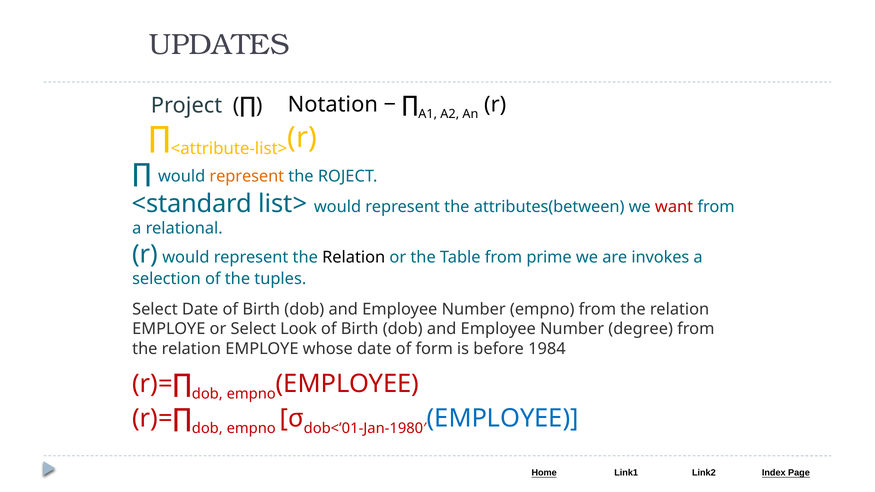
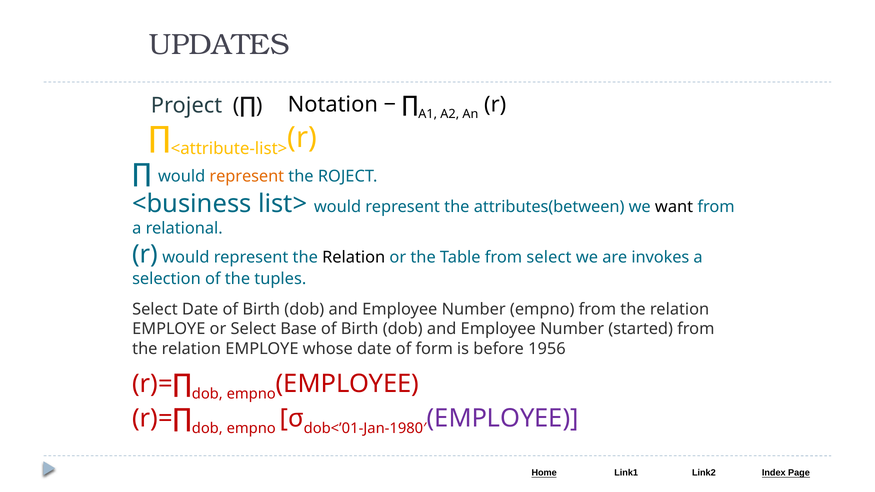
<standard: <standard -> <business (192, 204)
want colour: red -> black (674, 207)
from prime: prime -> select (549, 257)
Look: Look -> Base (299, 329)
degree: degree -> started (641, 329)
1984: 1984 -> 1956 (547, 349)
EMPLOYEE colour: blue -> purple (503, 419)
